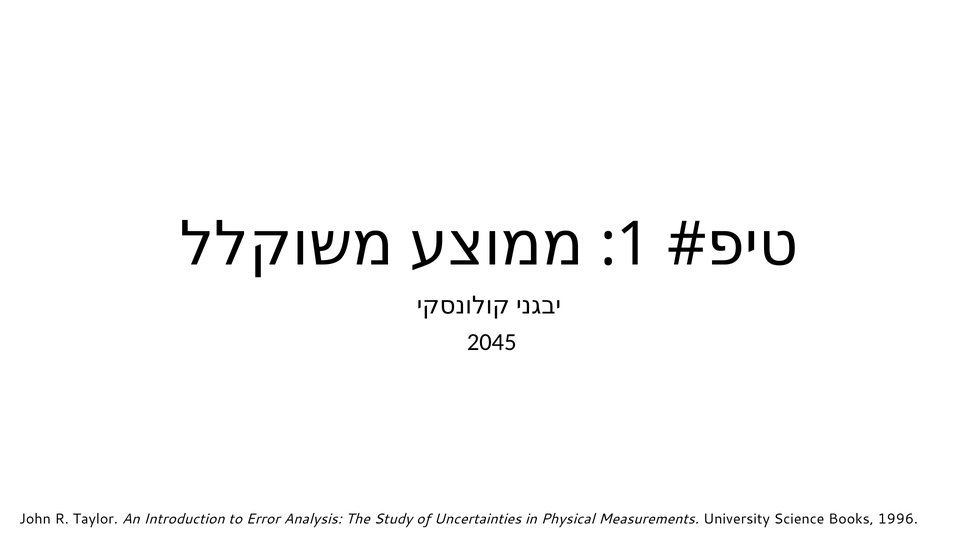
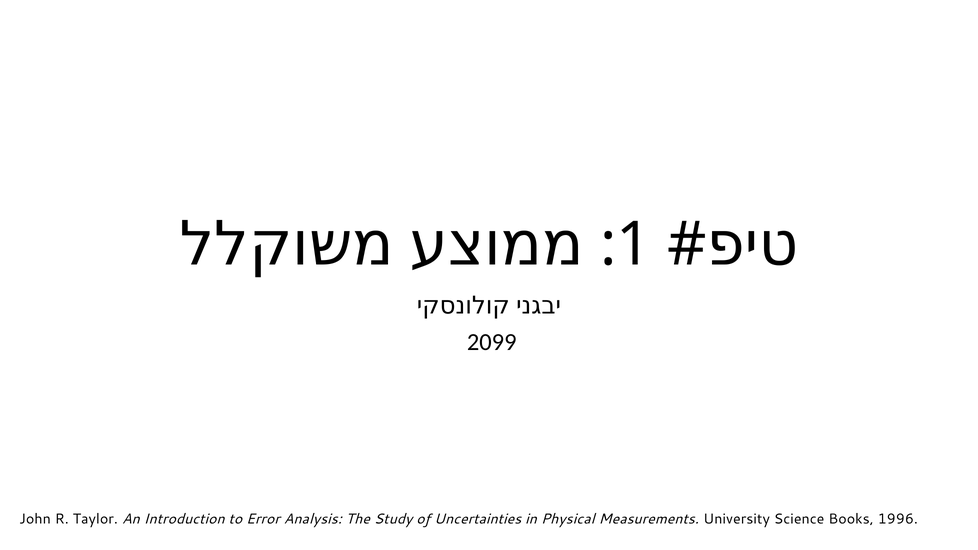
2045: 2045 -> 2099 (492, 342)
